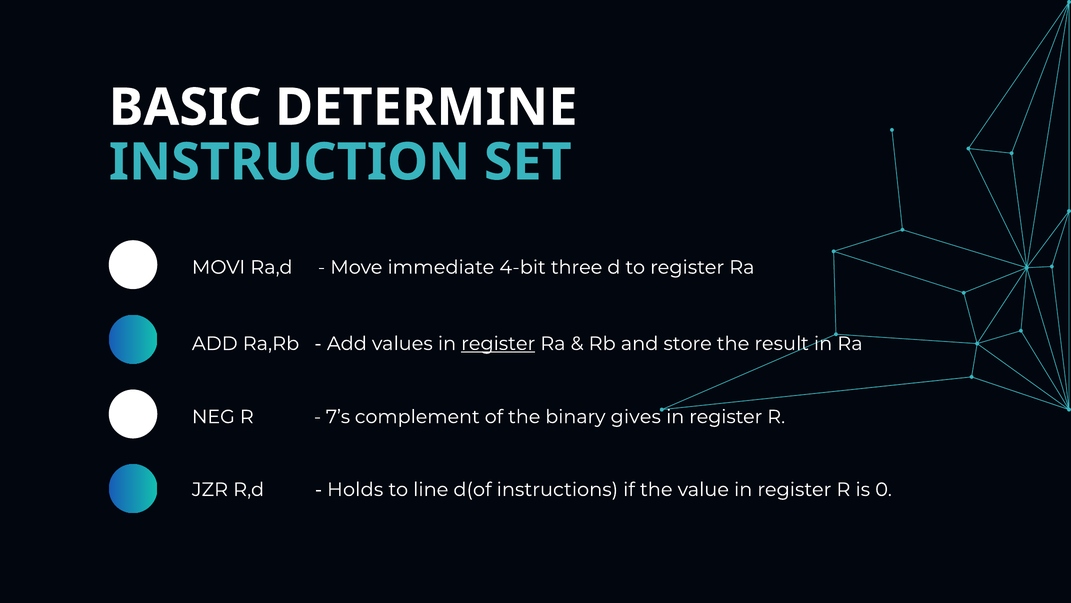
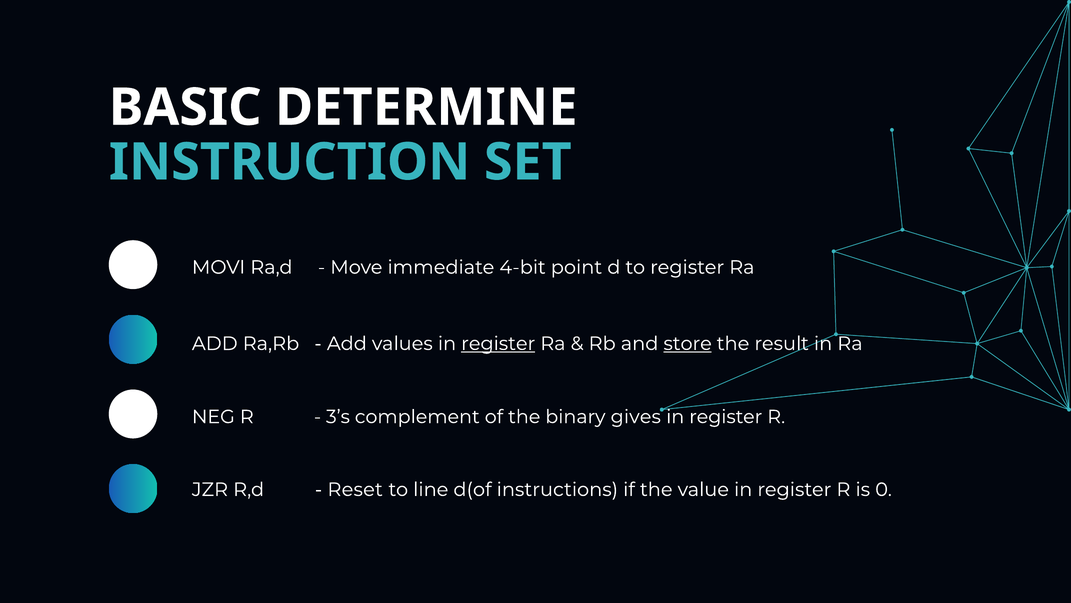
three: three -> point (576, 267)
store underline: none -> present (688, 343)
7’s: 7’s -> 3’s (338, 416)
Holds: Holds -> Reset (355, 489)
